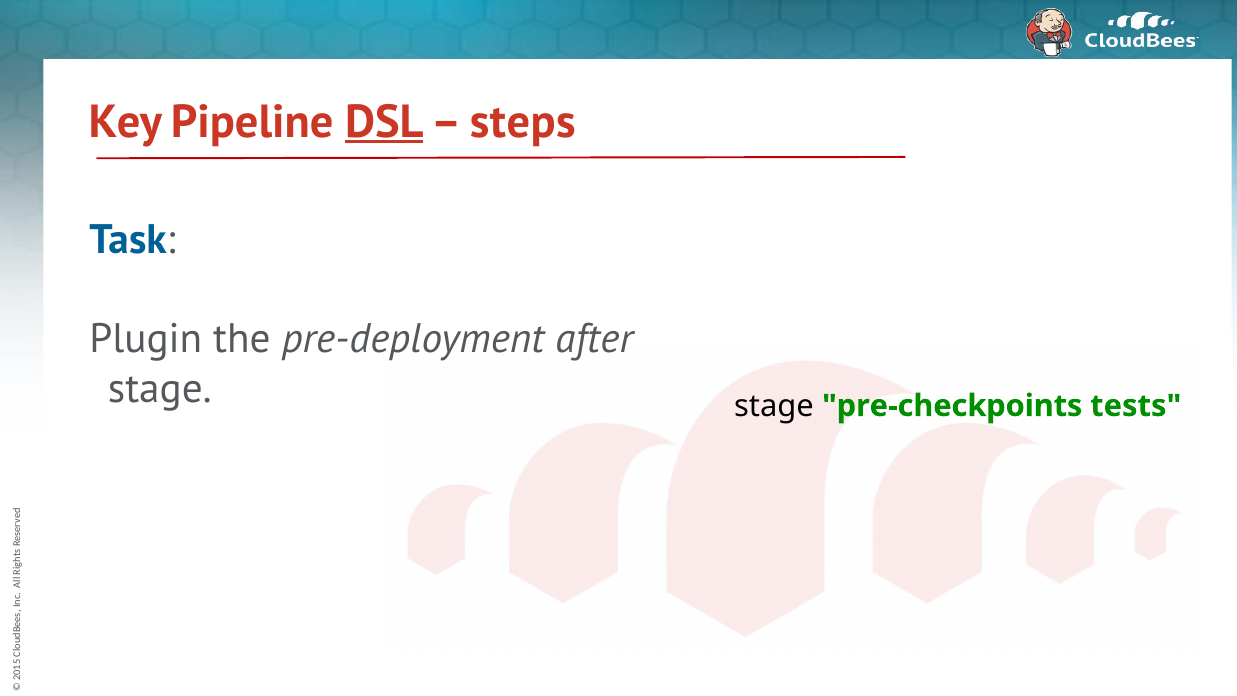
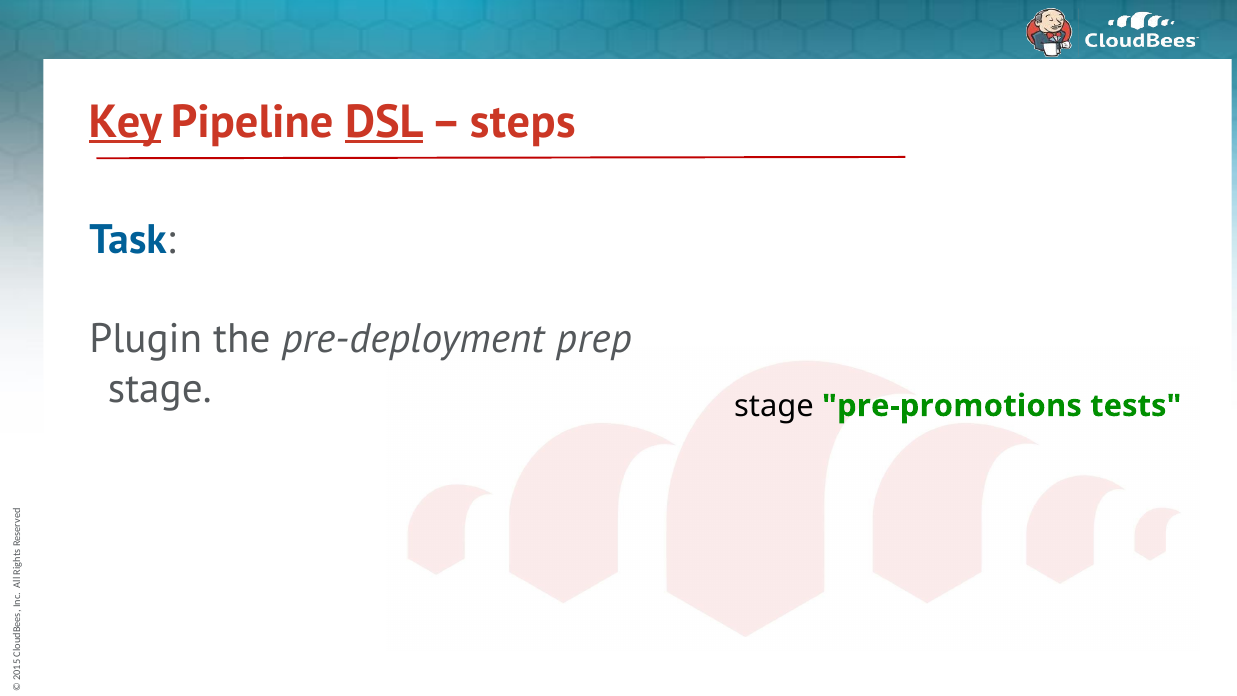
Key underline: none -> present (125, 122)
after: after -> prep (594, 339)
pre-checkpoints: pre-checkpoints -> pre-promotions (952, 406)
